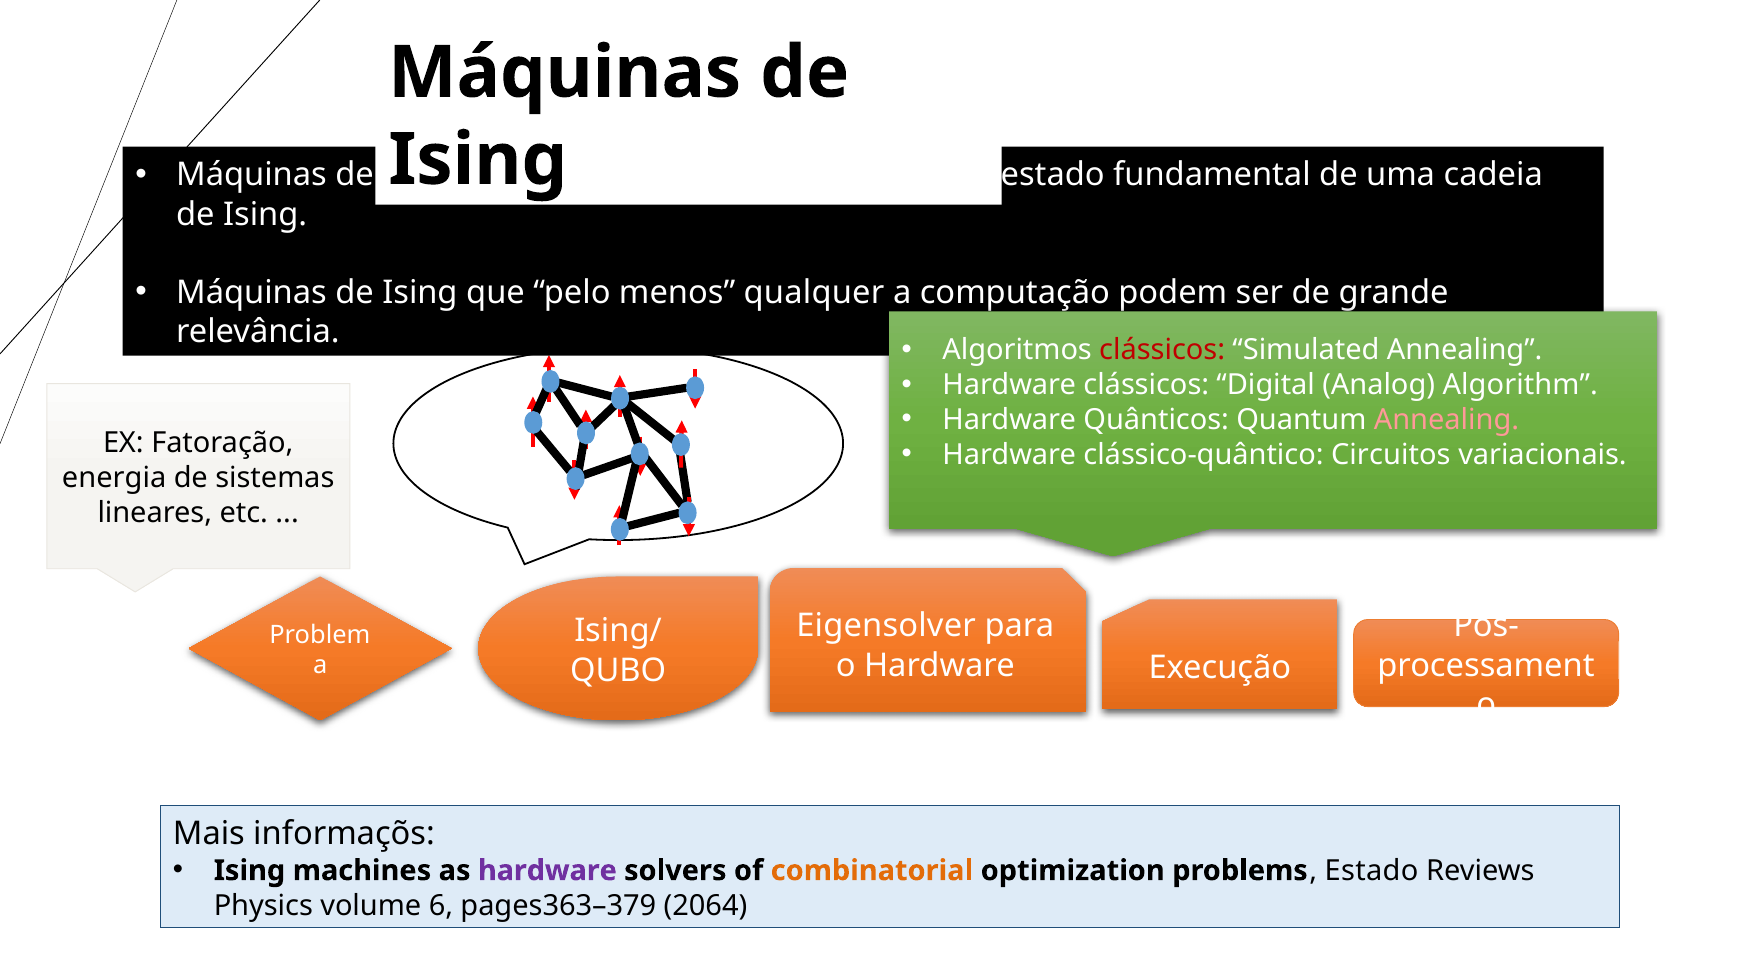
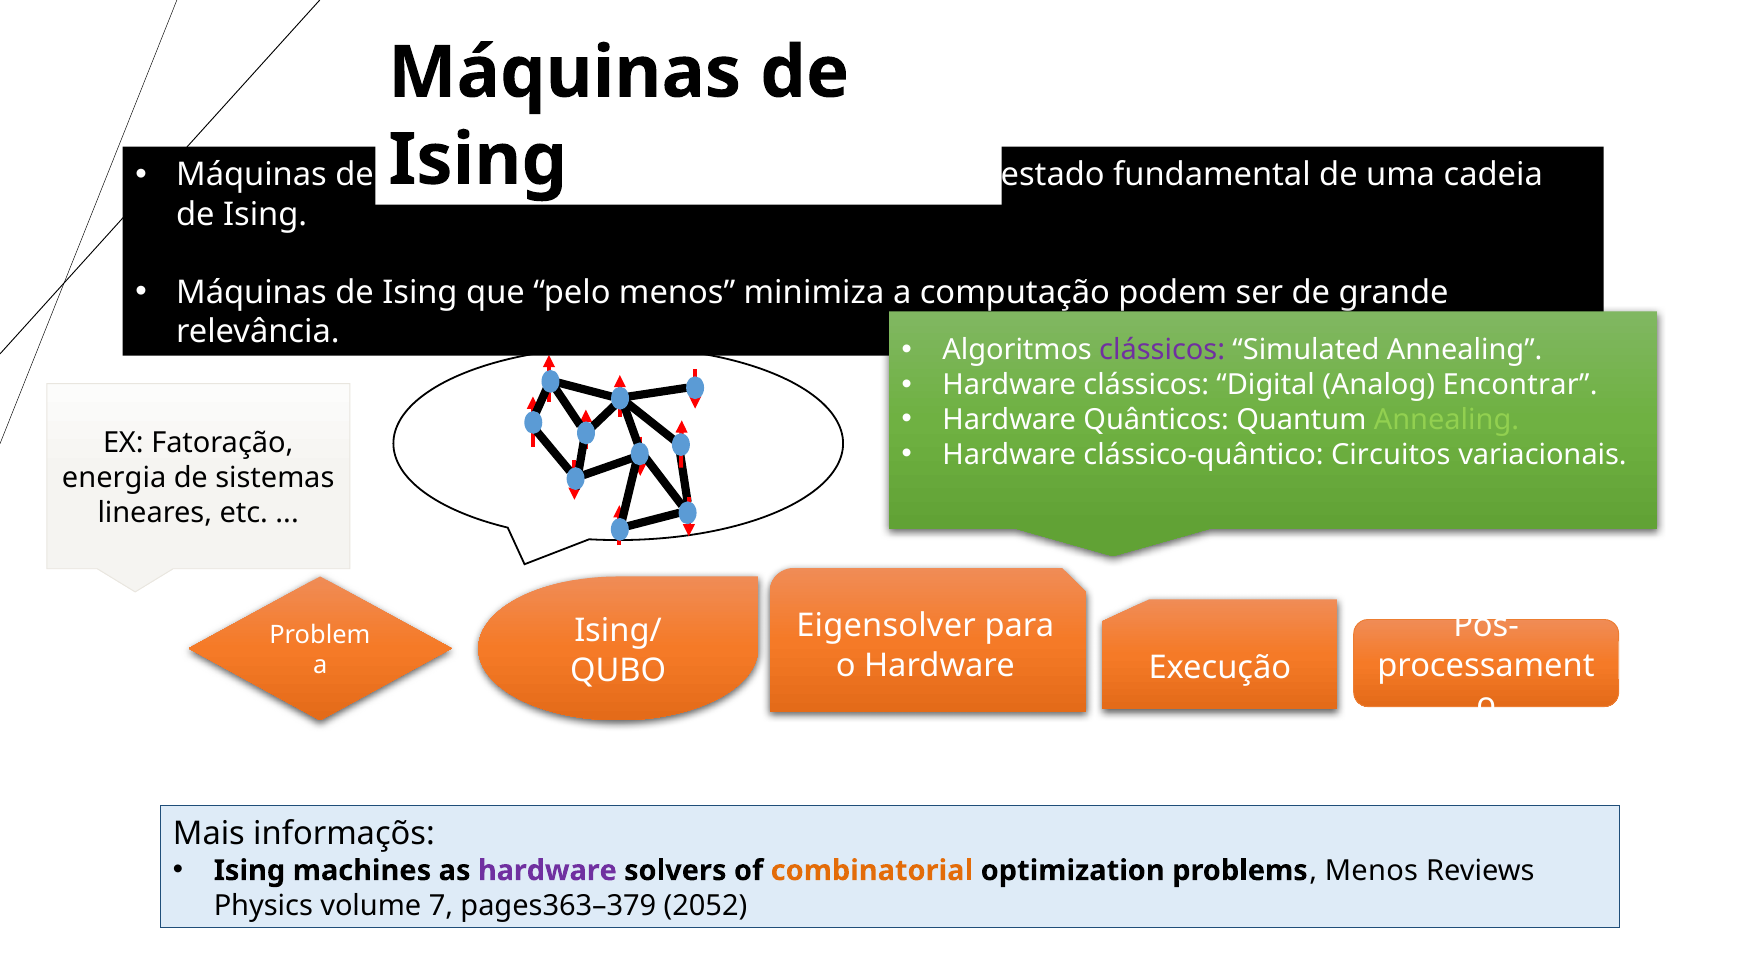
qualquer: qualquer -> minimiza (814, 293)
clássicos colour: red -> purple (1162, 350)
Analog Algorithm: Algorithm -> Encontrar (1520, 385)
Annealing colour: pink -> light green (1446, 420)
problems Estado: Estado -> Menos (1371, 871)
6: 6 -> 7 (441, 905)
2064: 2064 -> 2052 (705, 905)
